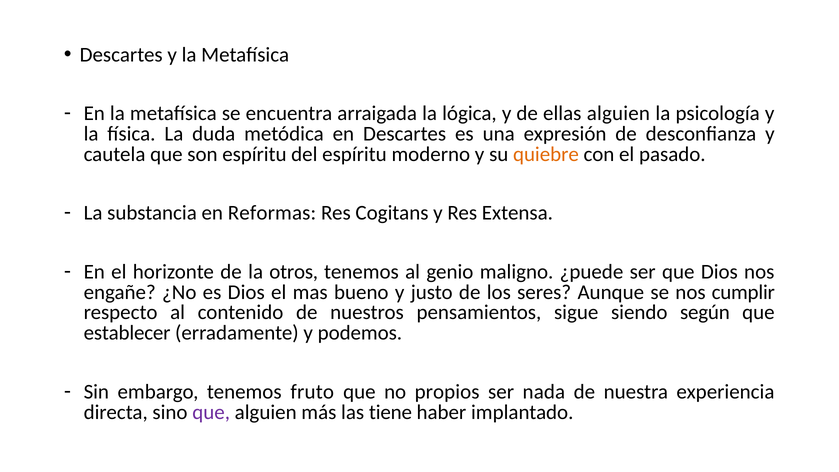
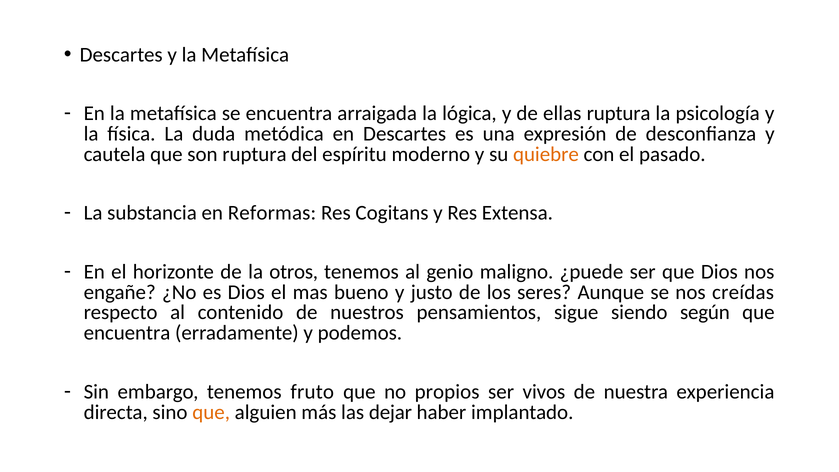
ellas alguien: alguien -> ruptura (619, 113)
son espíritu: espíritu -> ruptura (254, 154)
cumplir: cumplir -> creídas (743, 292)
establecer: establecer -> encuentra (127, 333)
nada: nada -> vivos (544, 392)
que colour: purple -> orange (211, 412)
tiene: tiene -> dejar (390, 412)
